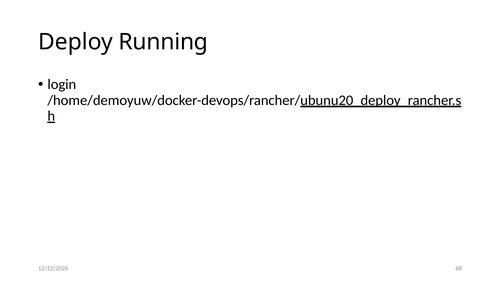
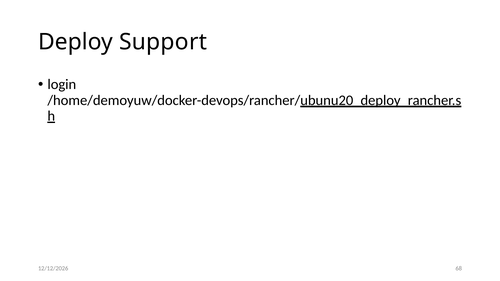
Running: Running -> Support (163, 42)
